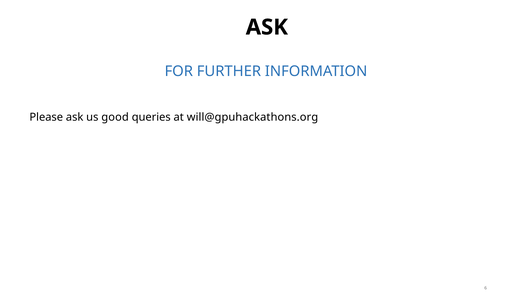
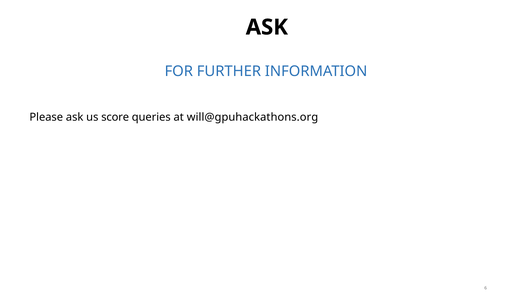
good: good -> score (115, 117)
